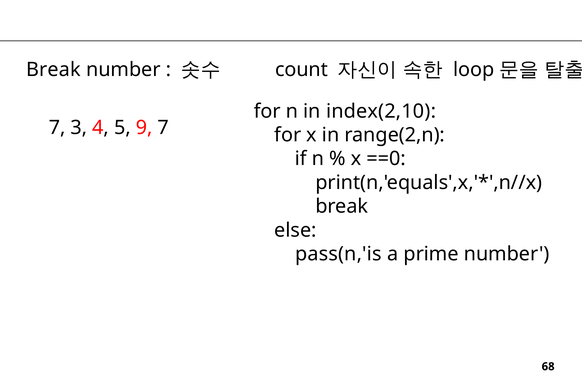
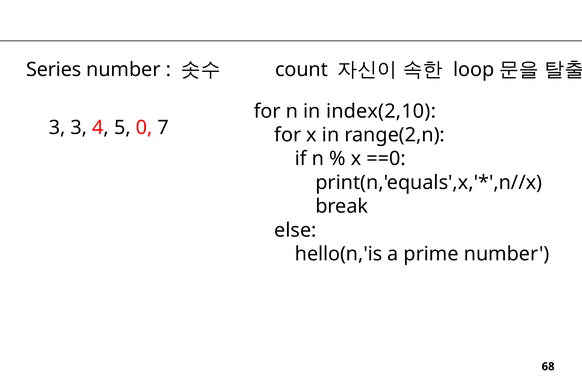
Break: Break -> Series (54, 70)
7: 7 -> 3 (57, 128)
9: 9 -> 0 (144, 128)
pass(n,'is: pass(n,'is -> hello(n,'is (339, 254)
